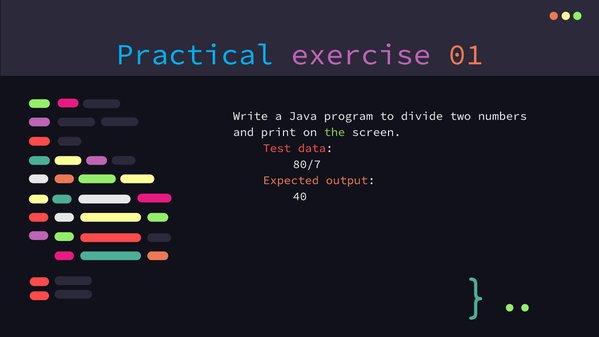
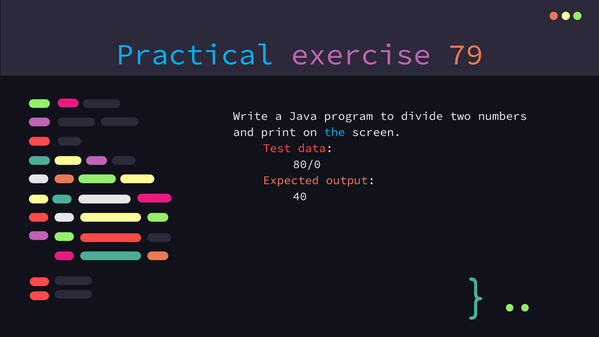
01: 01 -> 79 (466, 55)
the colour: light green -> light blue (334, 132)
80/7: 80/7 -> 80/0 (307, 164)
